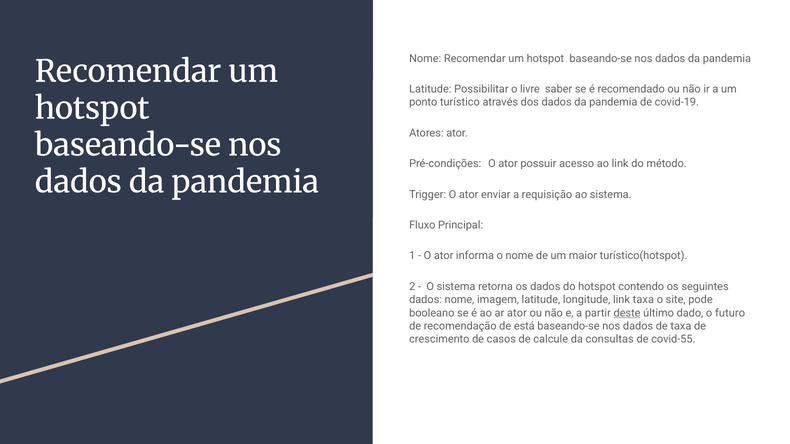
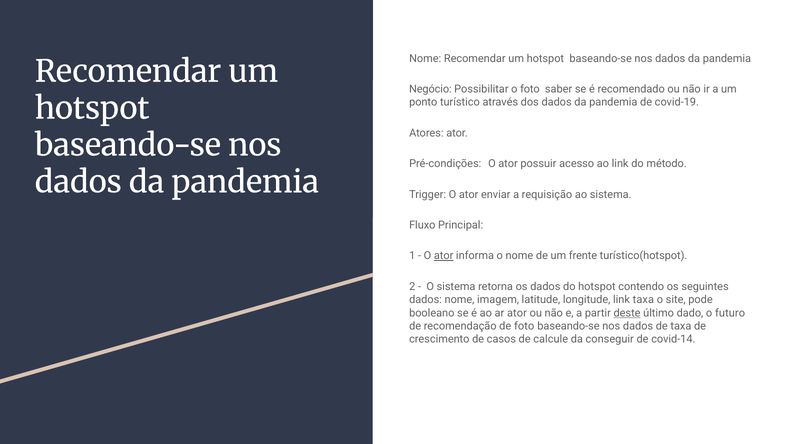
Latitude: Latitude -> Negócio (430, 89)
o livre: livre -> foto (530, 89)
ator underline: none -> present (444, 256)
maior: maior -> frente (583, 256)
de está: está -> foto (524, 326)
consultas: consultas -> conseguir (610, 340)
covid-55: covid-55 -> covid-14 (673, 340)
